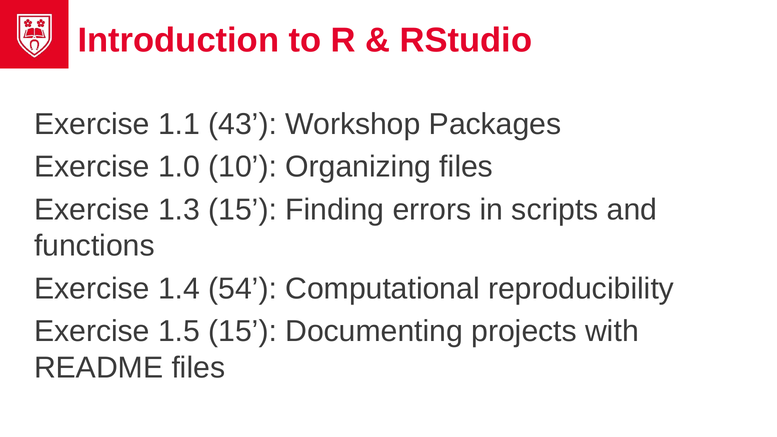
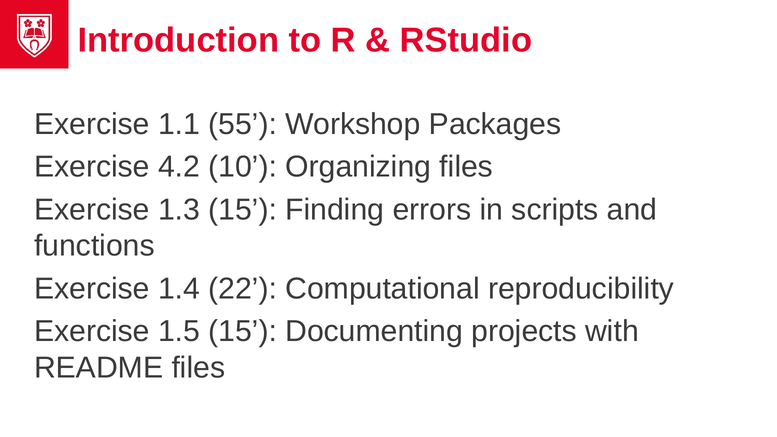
43: 43 -> 55 (243, 124)
1.0: 1.0 -> 4.2 (179, 167)
54: 54 -> 22 (243, 289)
